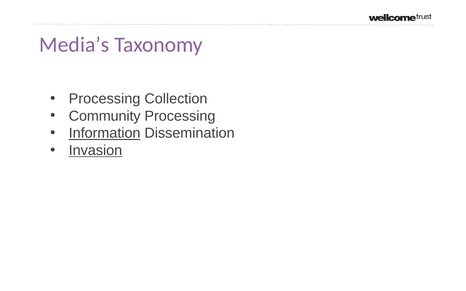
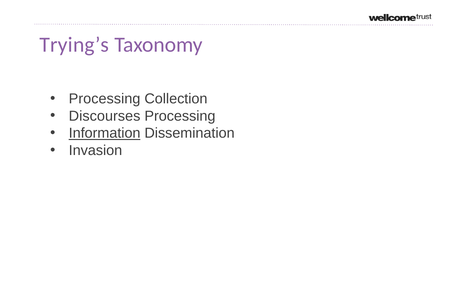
Media’s: Media’s -> Trying’s (74, 45)
Community: Community -> Discourses (105, 116)
Invasion underline: present -> none (95, 151)
